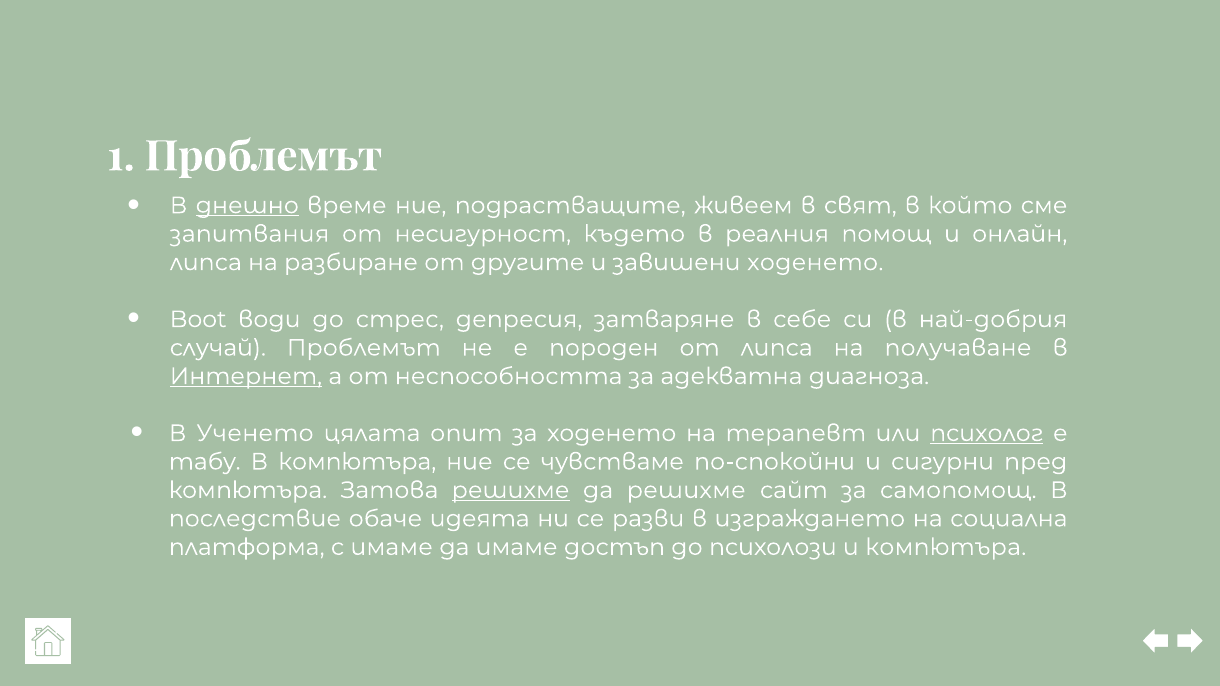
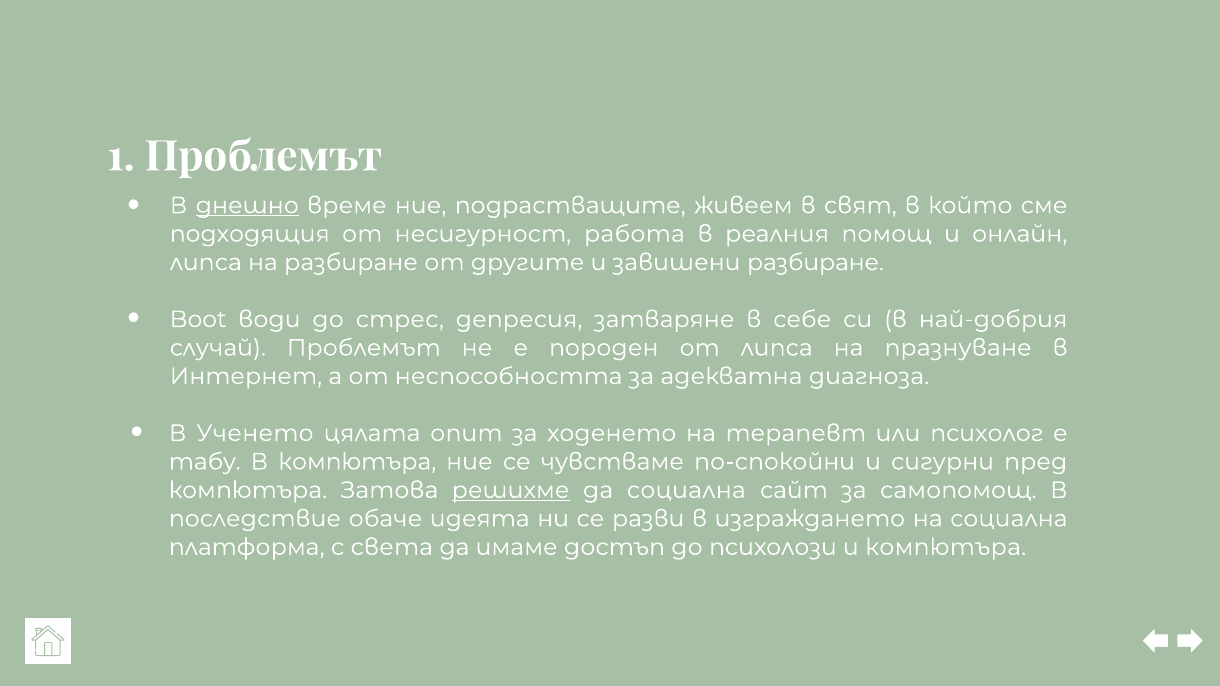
запитвания: запитвания -> подходящия (250, 234)
където: където -> работа (634, 234)
завишени ходенето: ходенето -> разбиране (815, 262)
получаване: получаване -> празнуване (958, 348)
Интернет underline: present -> none (246, 376)
психолог underline: present -> none (987, 433)
да решихме: решихме -> социална (686, 490)
с имаме: имаме -> света (392, 547)
